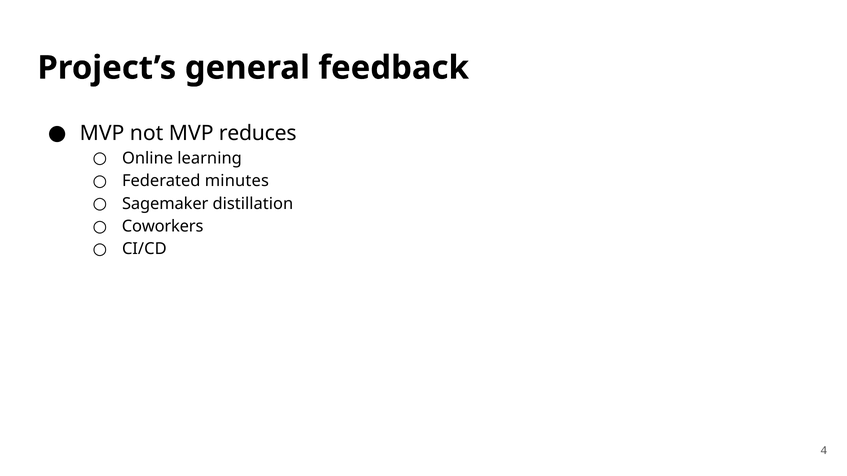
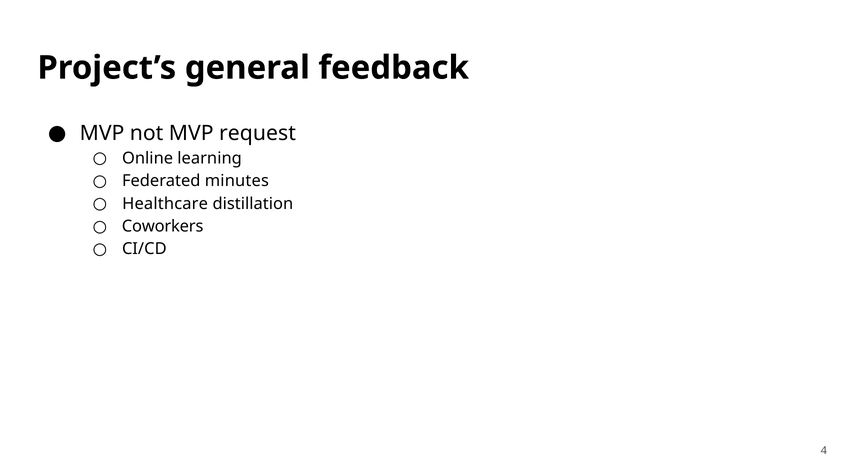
reduces: reduces -> request (258, 133)
Sagemaker: Sagemaker -> Healthcare (165, 204)
